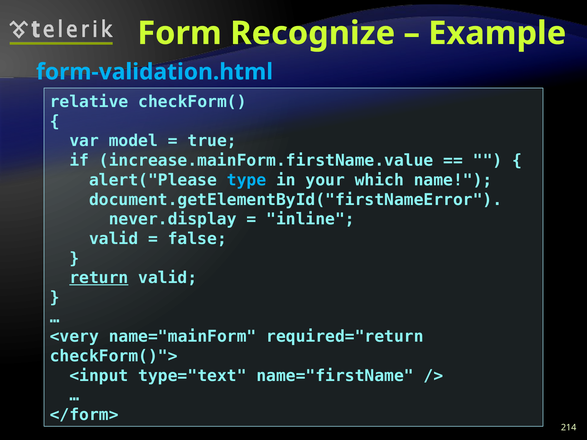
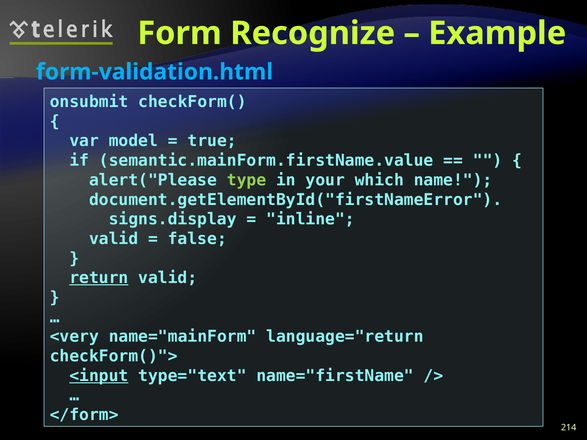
relative: relative -> onsubmit (89, 102)
increase.mainForm.firstName.value: increase.mainForm.firstName.value -> semantic.mainForm.firstName.value (266, 161)
type colour: light blue -> light green (247, 180)
never.display: never.display -> signs.display (173, 219)
required="return: required="return -> language="return (345, 337)
<input underline: none -> present (99, 376)
